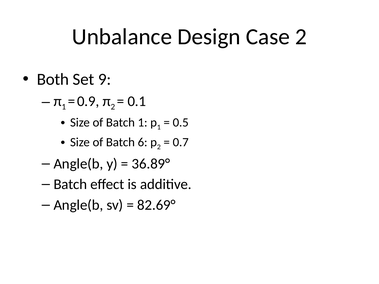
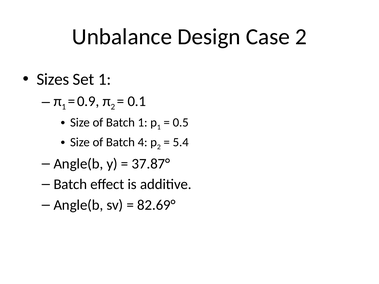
Both: Both -> Sizes (53, 80)
Set 9: 9 -> 1 (105, 80)
6: 6 -> 4 (143, 142)
0.7: 0.7 -> 5.4 (181, 142)
36.89°: 36.89° -> 37.87° (151, 164)
